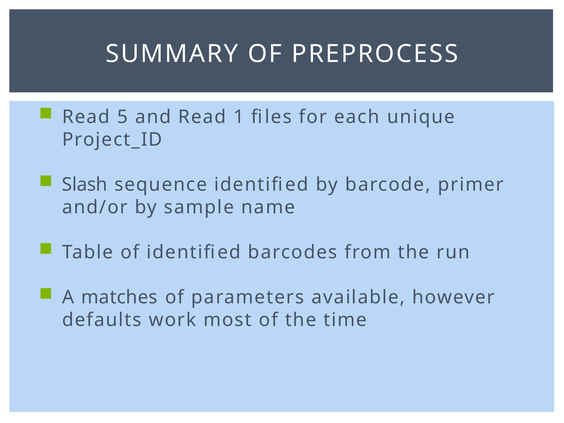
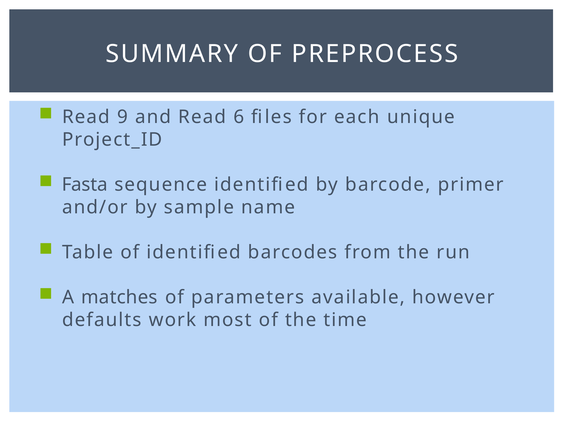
5: 5 -> 9 (122, 117)
1: 1 -> 6 (239, 117)
Slash: Slash -> Fasta (85, 185)
